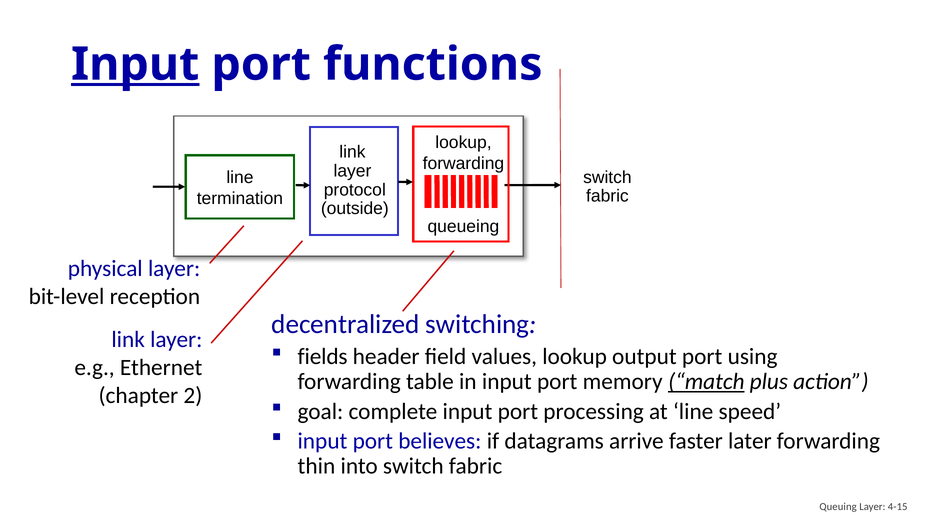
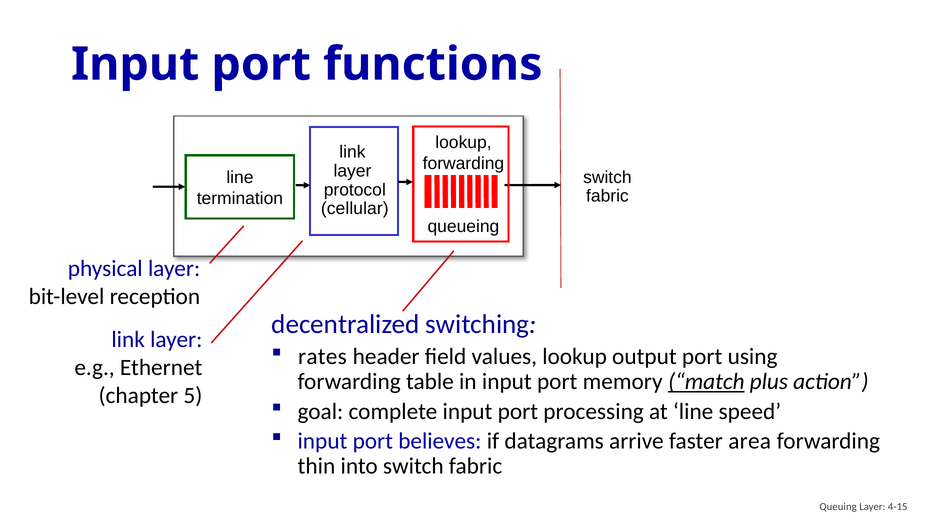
Input underline: present -> none (135, 64)
outside: outside -> cellular (355, 209)
fields: fields -> rates (322, 357)
2: 2 -> 5 (193, 396)
later: later -> area (750, 441)
